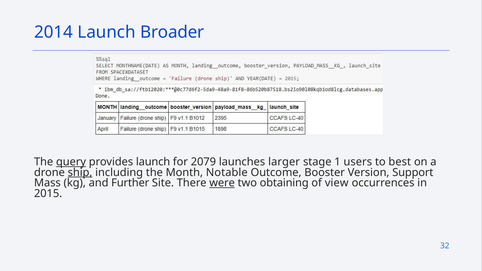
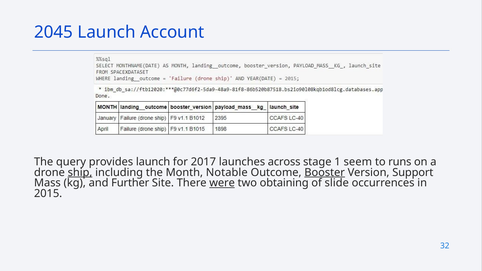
2014: 2014 -> 2045 (54, 32)
Broader: Broader -> Account (172, 32)
query underline: present -> none (71, 162)
2079: 2079 -> 2017 (203, 162)
larger: larger -> across (284, 162)
users: users -> seem (358, 162)
best: best -> runs (400, 162)
Booster underline: none -> present (325, 172)
view: view -> slide (337, 183)
